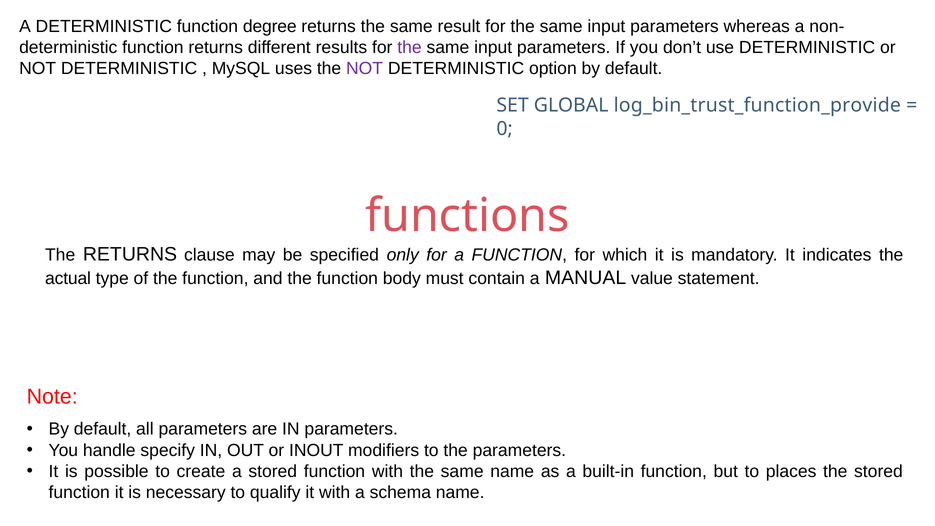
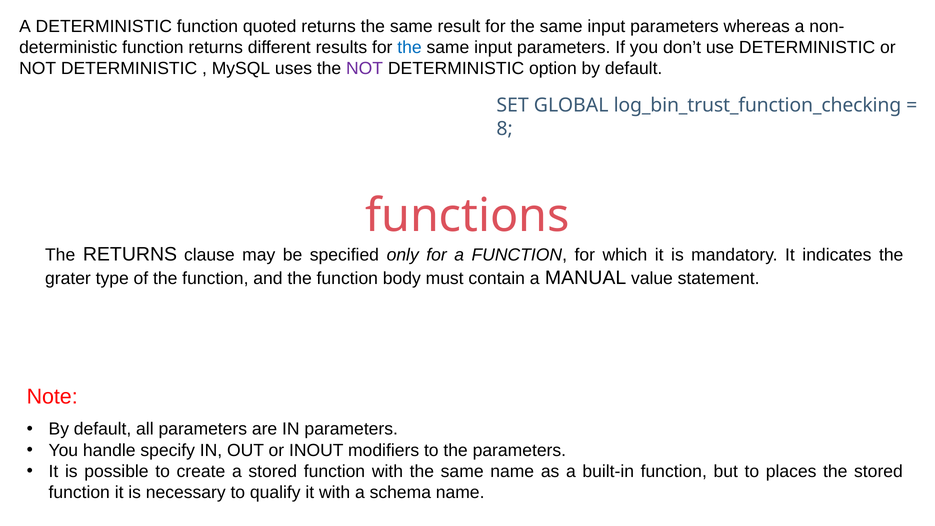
degree: degree -> quoted (270, 26)
the colour: purple -> blue (409, 48)
log_bin_trust_function_provide: log_bin_trust_function_provide -> log_bin_trust_function_checking (757, 105)
0: 0 -> 8 (505, 129)
actual: actual -> grater (68, 279)
